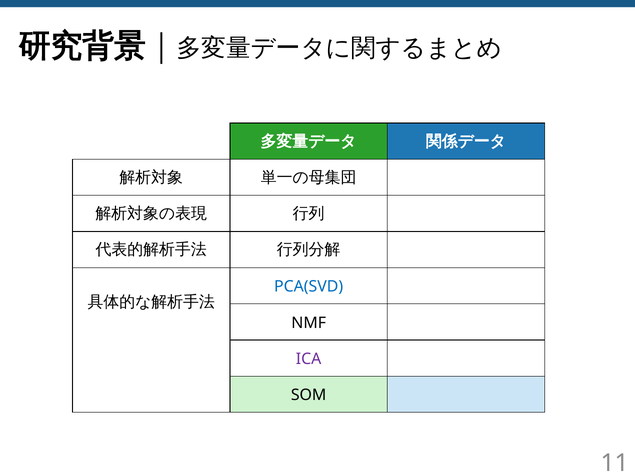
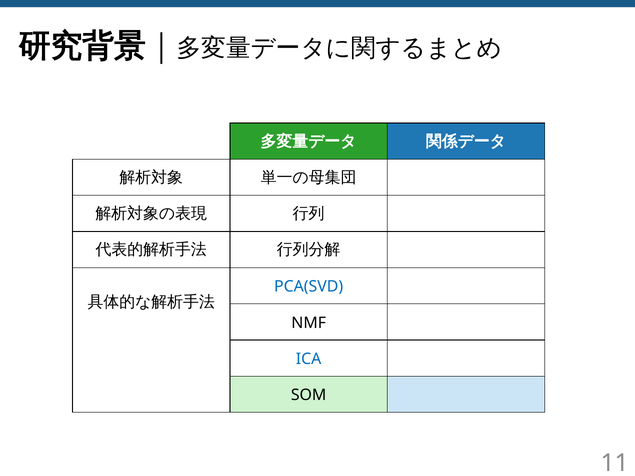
ICA colour: purple -> blue (309, 359)
